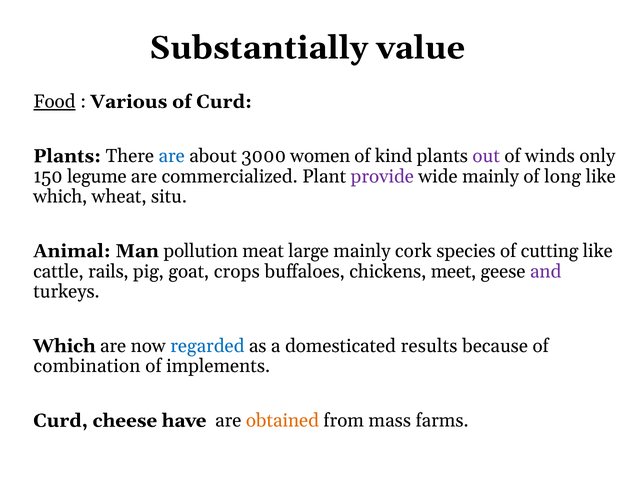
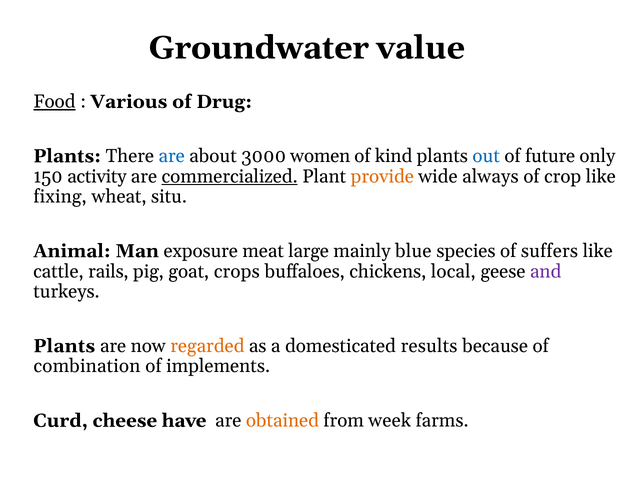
Substantially: Substantially -> Groundwater (259, 48)
of Curd: Curd -> Drug (224, 102)
out colour: purple -> blue (486, 156)
winds: winds -> future (550, 156)
legume: legume -> activity (97, 176)
commercialized underline: none -> present (230, 176)
provide colour: purple -> orange (382, 176)
wide mainly: mainly -> always (490, 176)
long: long -> crop (563, 176)
which: which -> fixing (60, 197)
pollution: pollution -> exposure (201, 251)
cork: cork -> blue (413, 251)
cutting: cutting -> suffers (549, 251)
meet: meet -> local (453, 271)
Which: Which -> Plants (64, 346)
regarded colour: blue -> orange (207, 346)
mass: mass -> week (390, 421)
